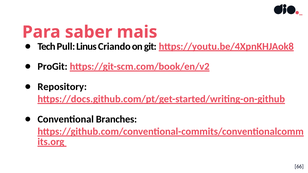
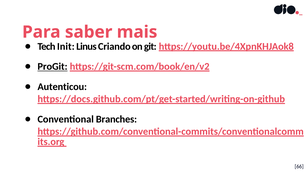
Pull: Pull -> Init (66, 46)
ProGit underline: none -> present (52, 67)
Repository: Repository -> Autenticou (62, 87)
